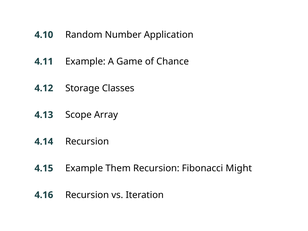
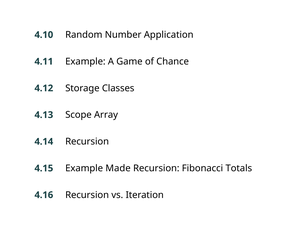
Them: Them -> Made (118, 168)
Might: Might -> Totals (239, 168)
